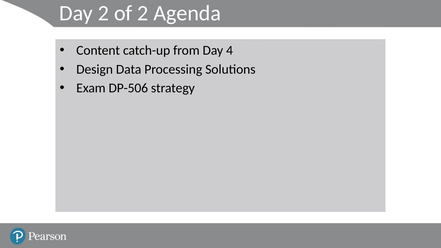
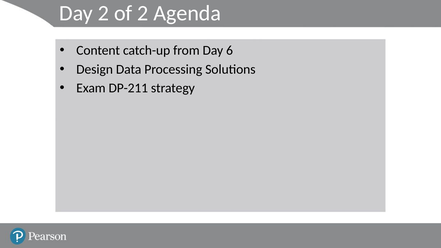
4: 4 -> 6 (230, 51)
DP-506: DP-506 -> DP-211 (128, 88)
